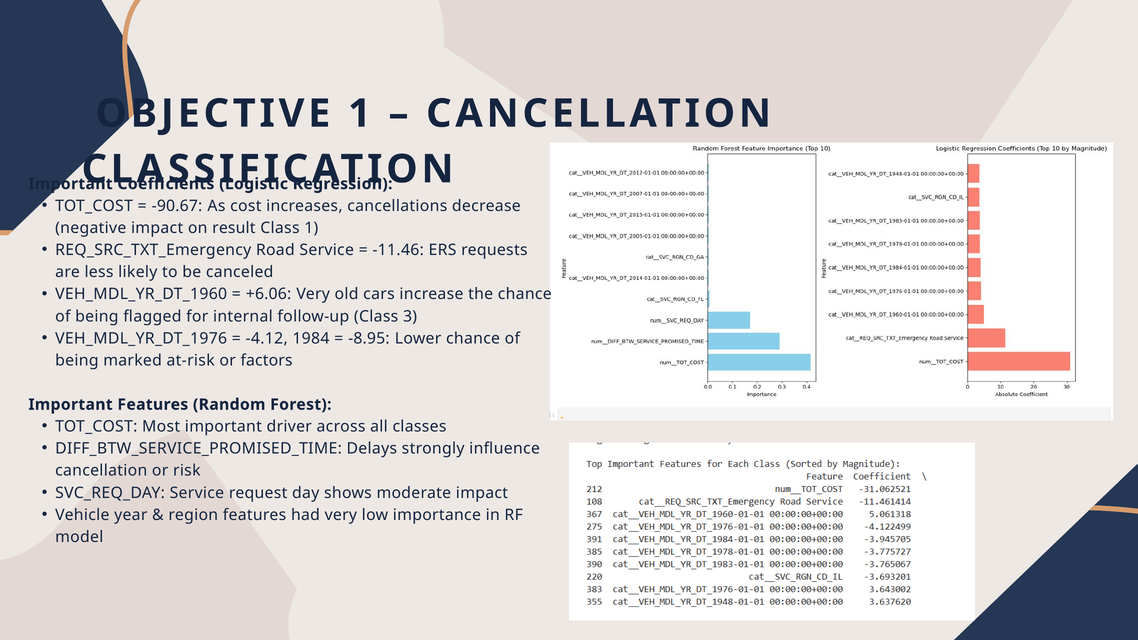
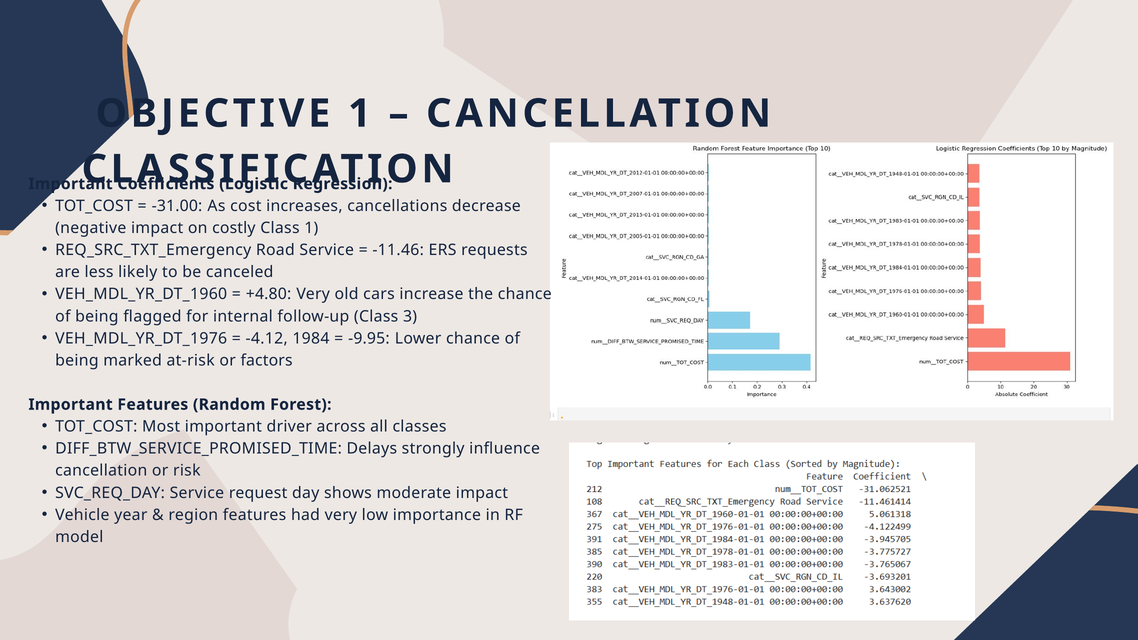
-90.67: -90.67 -> -31.00 (177, 206)
result: result -> costly (234, 228)
+6.06: +6.06 -> +4.80 (269, 294)
-8.95: -8.95 -> -9.95 (369, 338)
